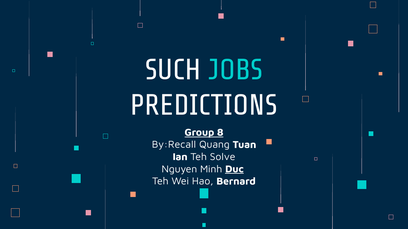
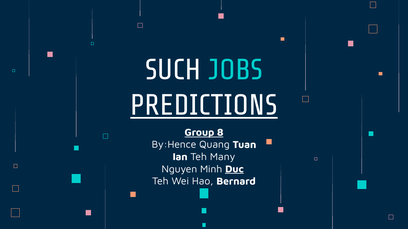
PREDICTIONS underline: none -> present (204, 105)
By:Recall: By:Recall -> By:Hence (174, 145)
Solve: Solve -> Many (223, 157)
